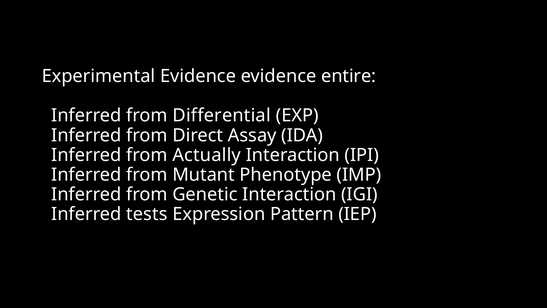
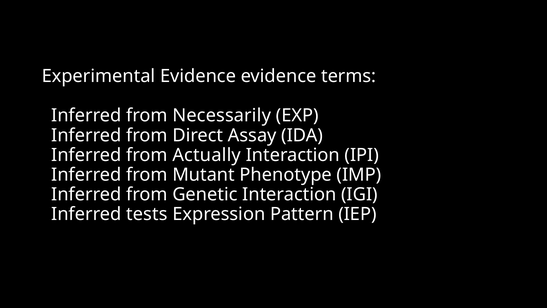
entire: entire -> terms (349, 76)
Differential: Differential -> Necessarily (222, 116)
